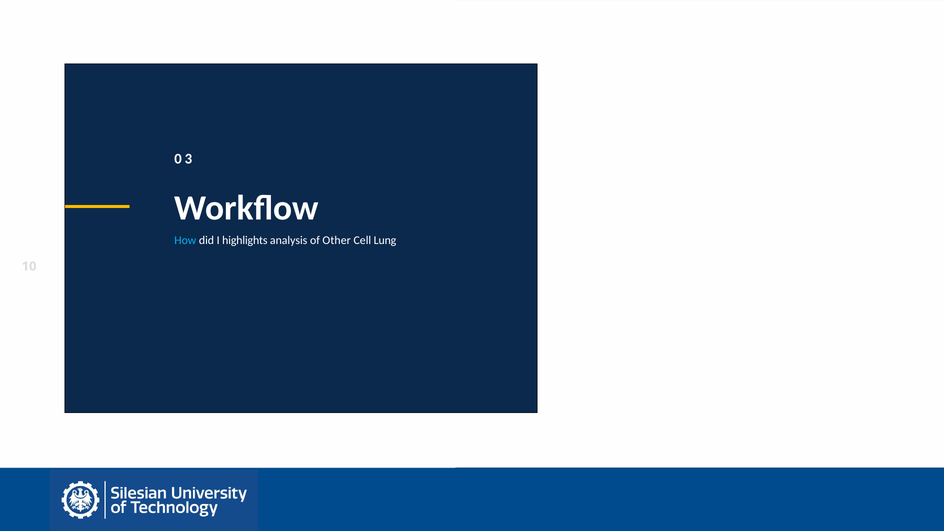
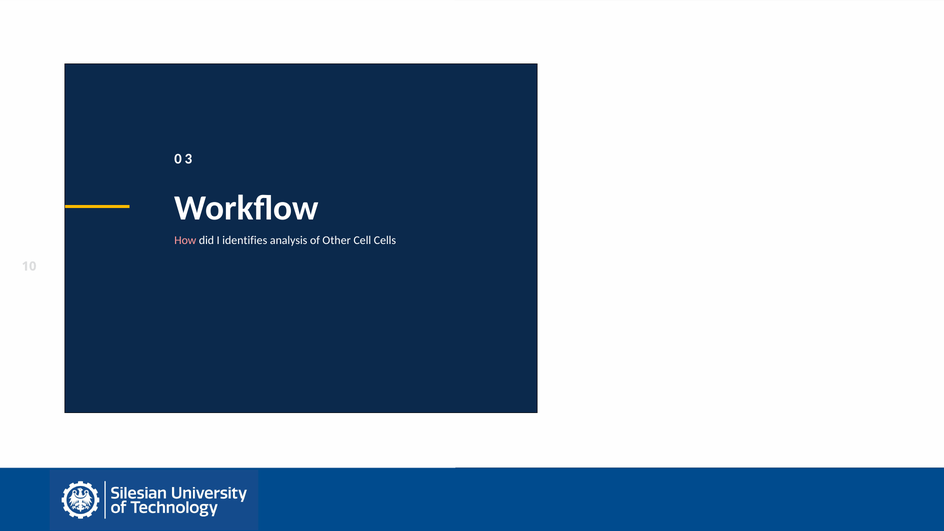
How colour: light blue -> pink (185, 240)
highlights: highlights -> identifies (245, 240)
Lung: Lung -> Cells (385, 240)
